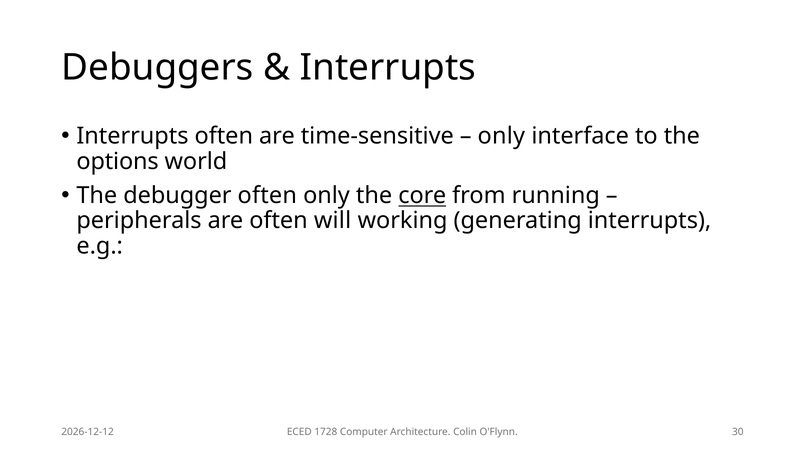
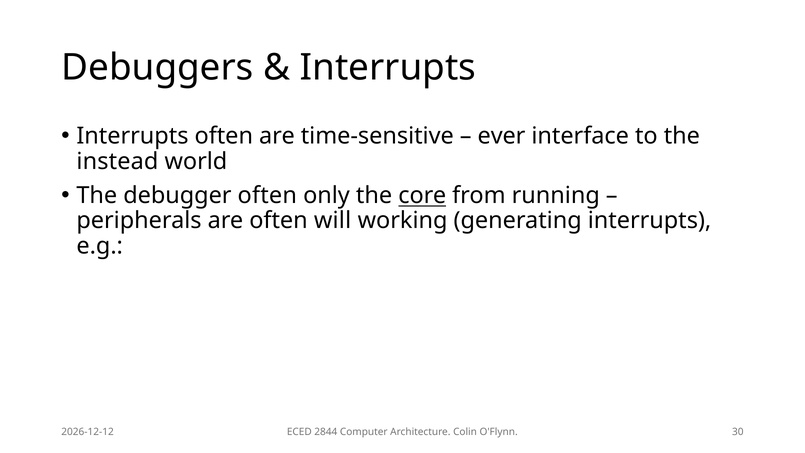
only: only -> ever (502, 136)
options: options -> instead (117, 161)
1728: 1728 -> 2844 (326, 432)
